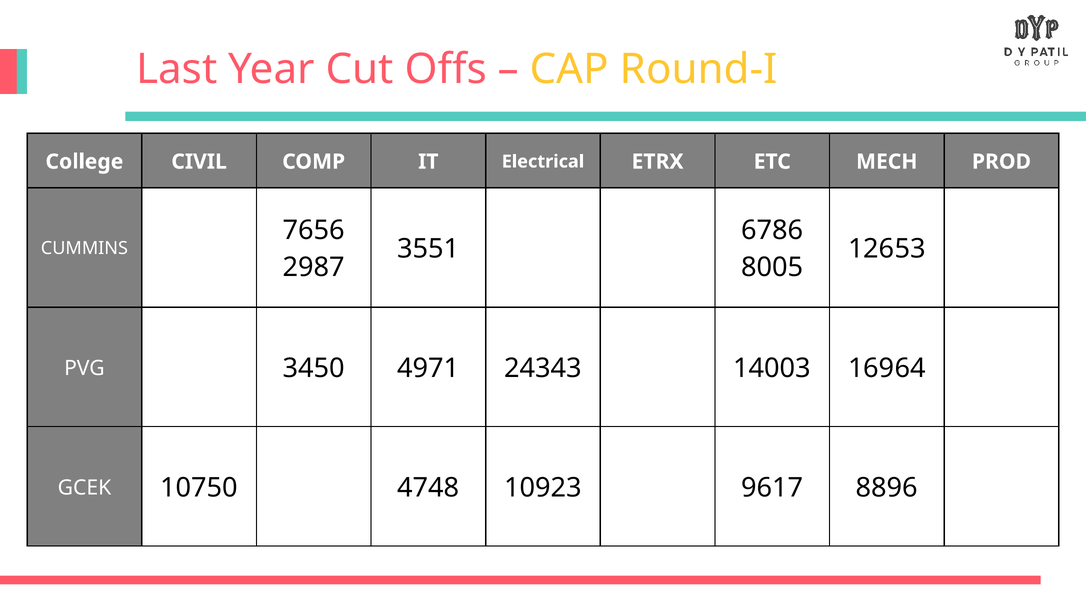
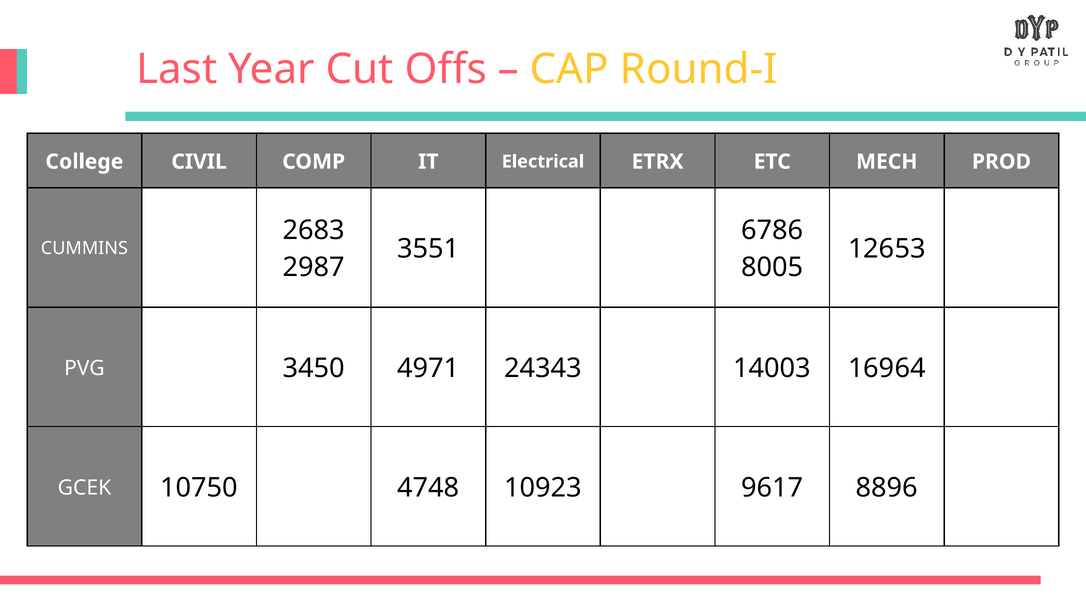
7656: 7656 -> 2683 (314, 230)
